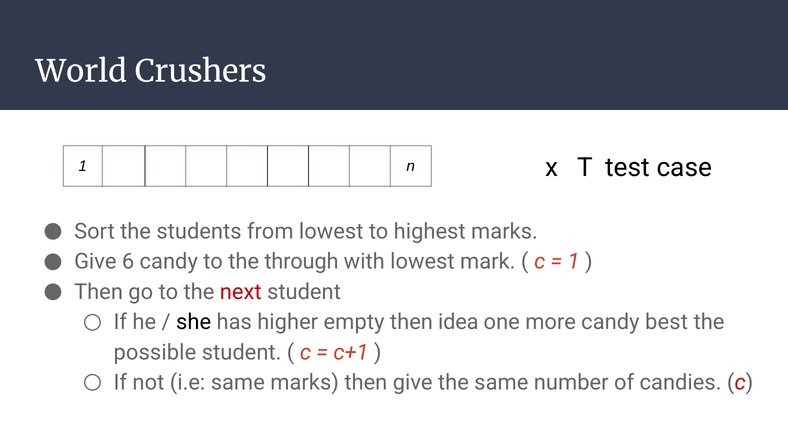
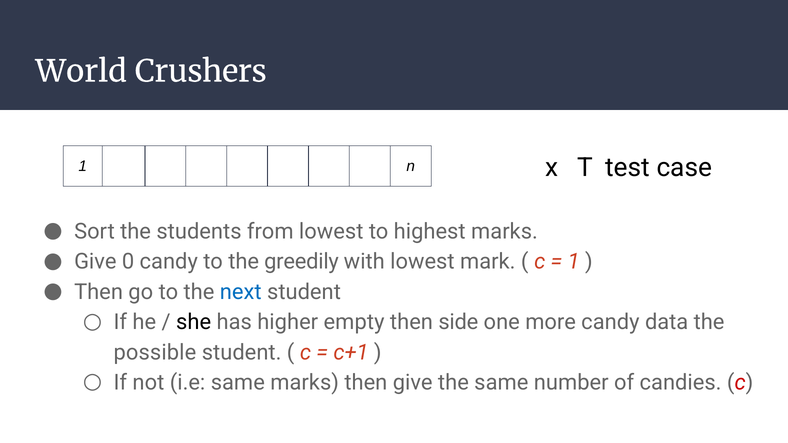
6: 6 -> 0 (128, 262)
through: through -> greedily (301, 262)
next colour: red -> blue (241, 292)
idea: idea -> side (458, 322)
best: best -> data (667, 322)
